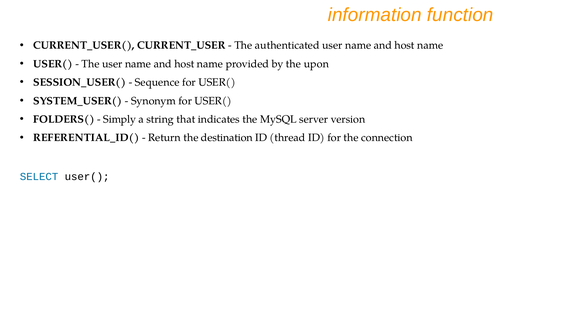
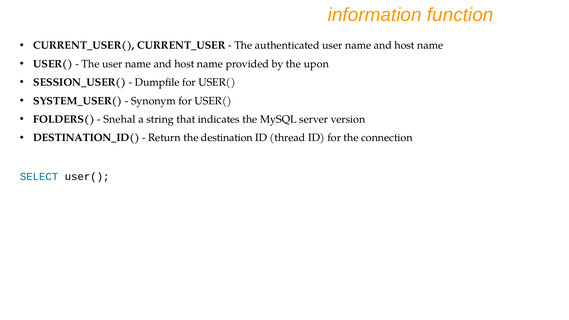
Sequence: Sequence -> Dumpfile (157, 82)
Simply: Simply -> Snehal (120, 119)
REFERENTIAL_ID(: REFERENTIAL_ID( -> DESTINATION_ID( (86, 138)
